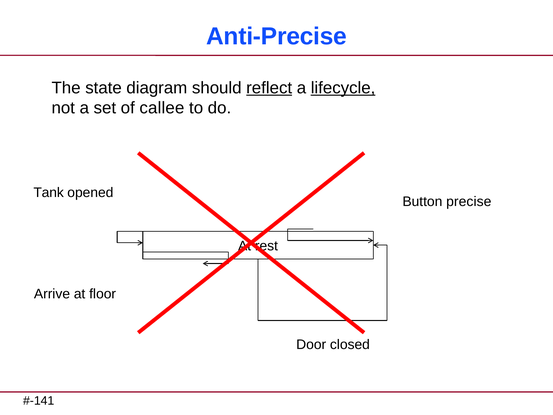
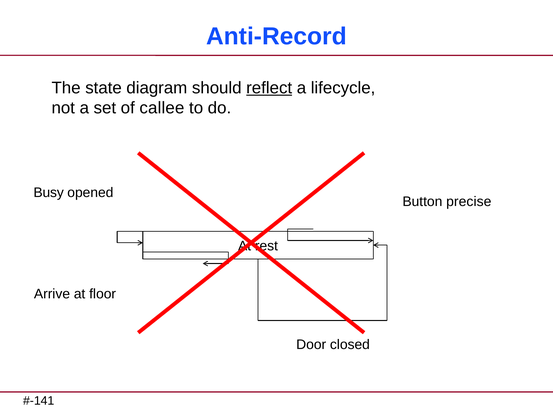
Anti-Precise: Anti-Precise -> Anti-Record (276, 36)
lifecycle underline: present -> none (343, 88)
Tank: Tank -> Busy (49, 192)
